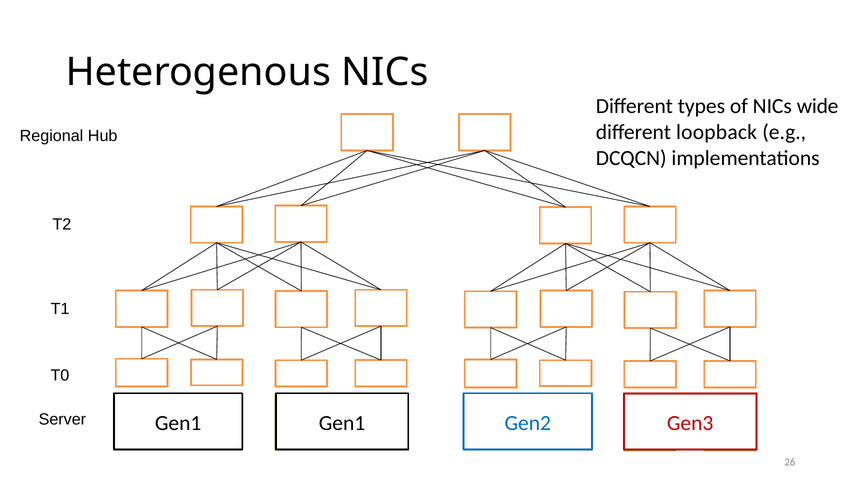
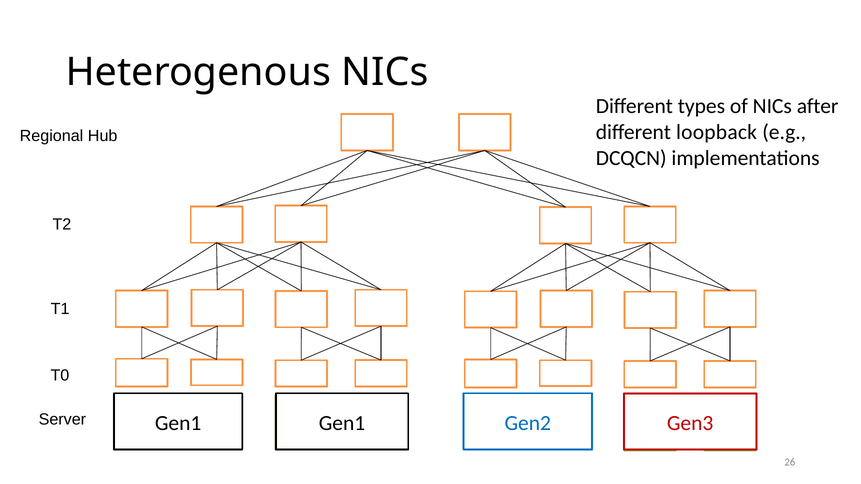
wide: wide -> after (818, 106)
